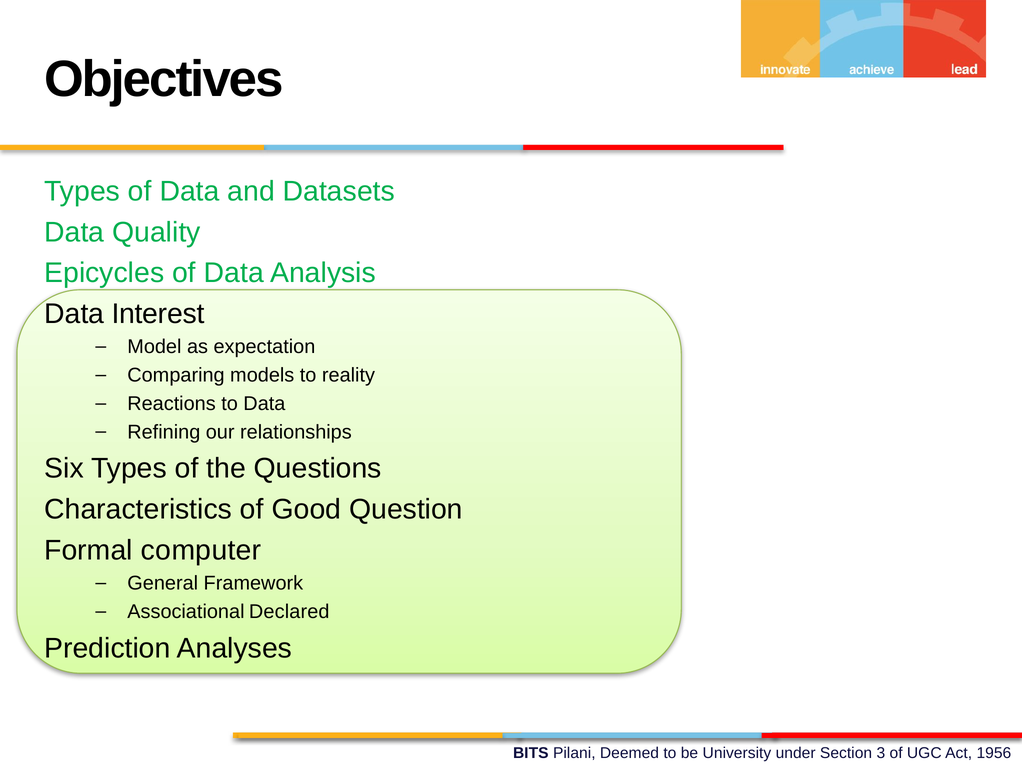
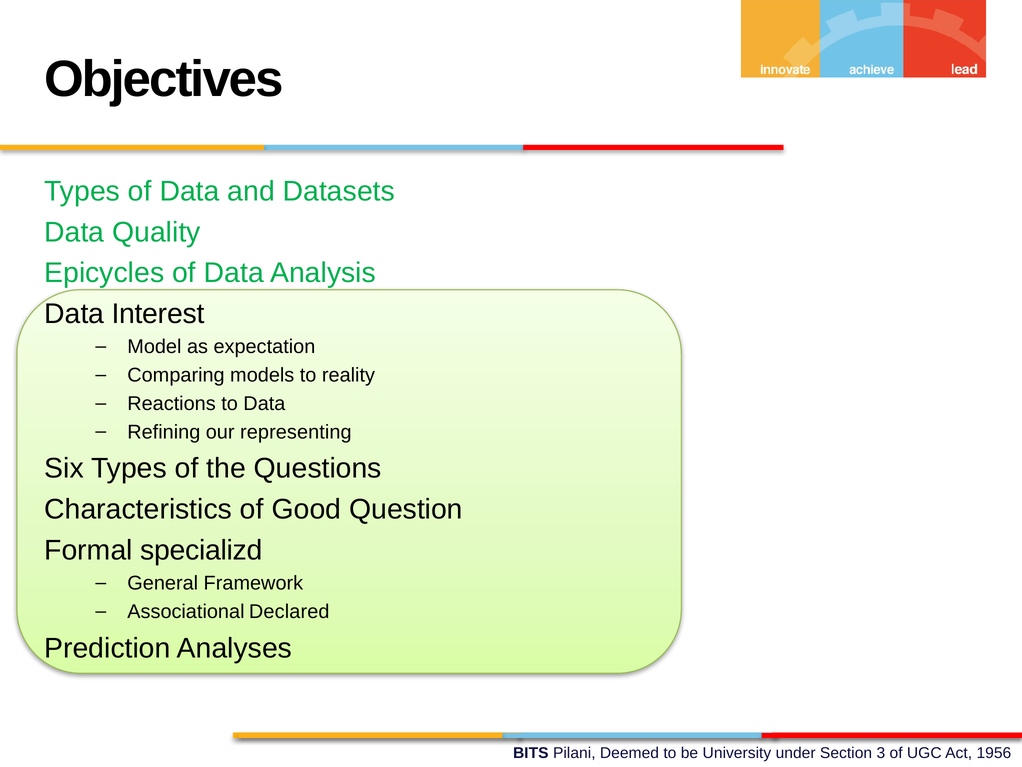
relationships: relationships -> representing (296, 432)
computer: computer -> specializd (201, 550)
